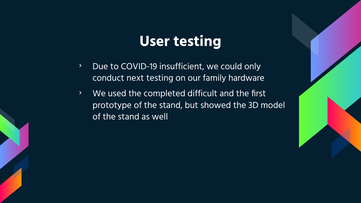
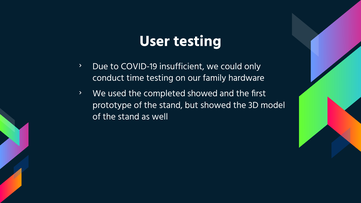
next: next -> time (135, 78)
completed difficult: difficult -> showed (202, 94)
